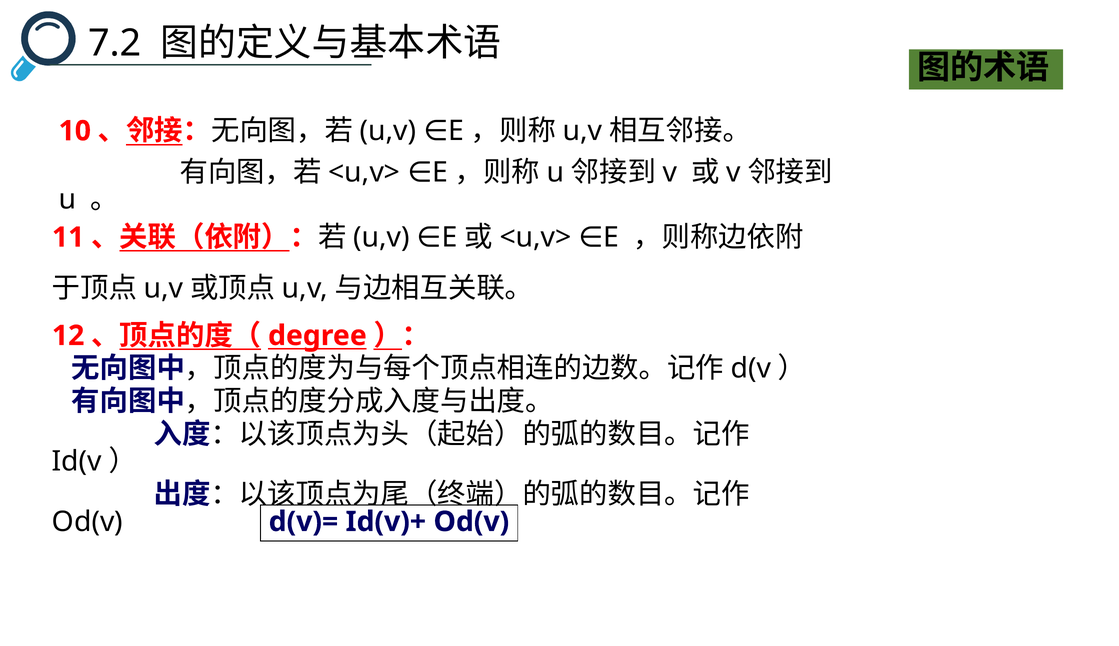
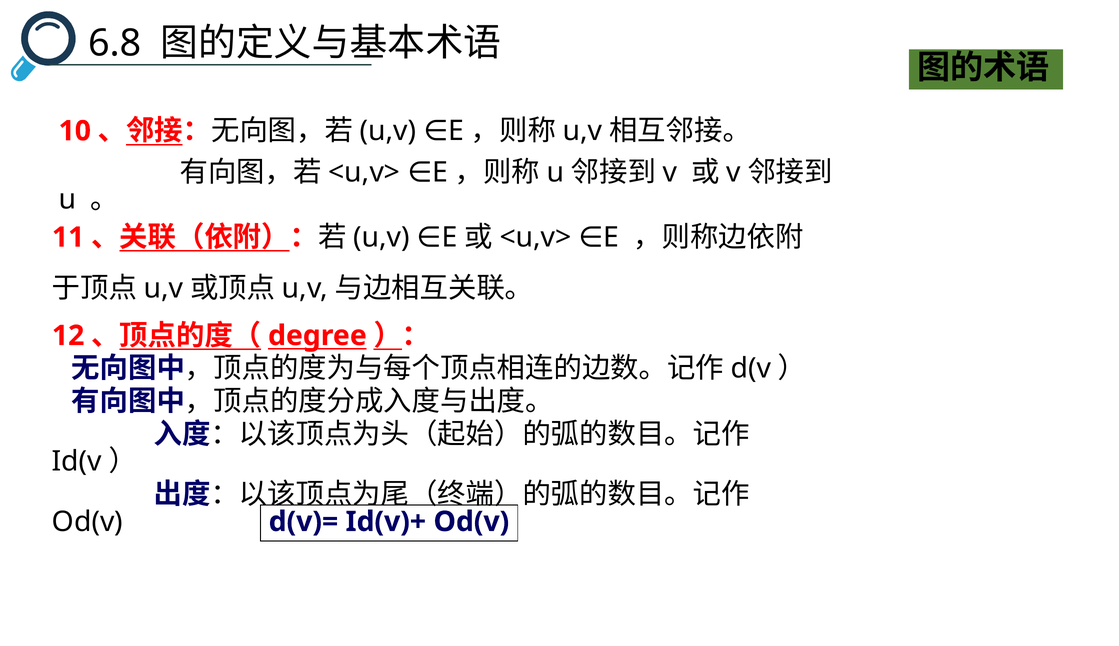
7.2: 7.2 -> 6.8 (115, 43)
